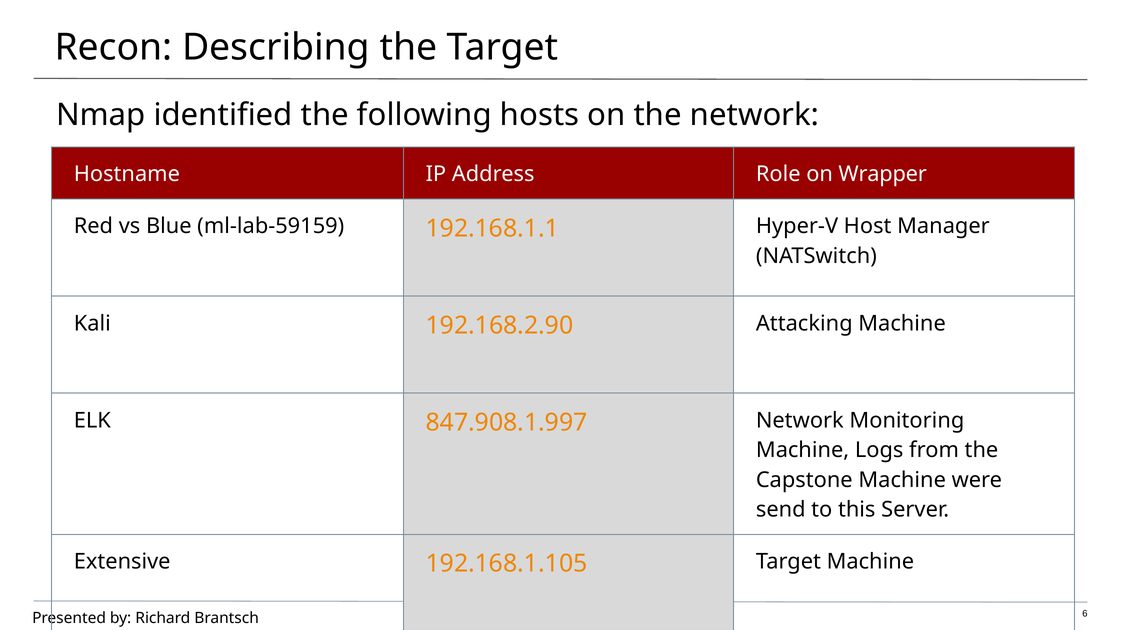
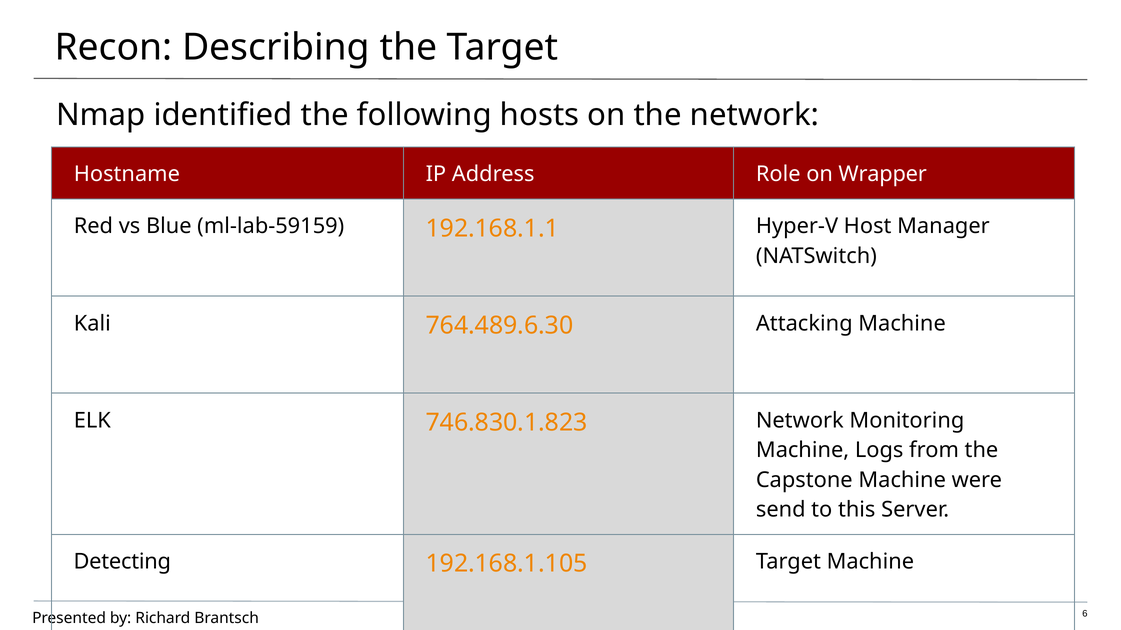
192.168.2.90: 192.168.2.90 -> 764.489.6.30 (499, 326)
847.908.1.997: 847.908.1.997 -> 746.830.1.823 (507, 423)
Extensive: Extensive -> Detecting (122, 562)
